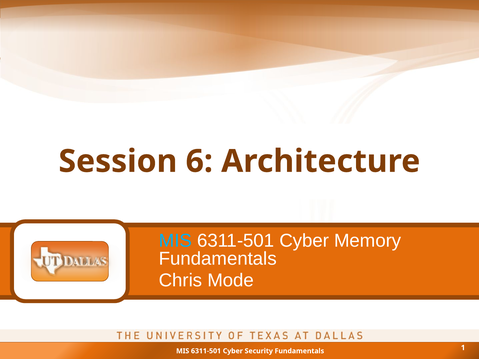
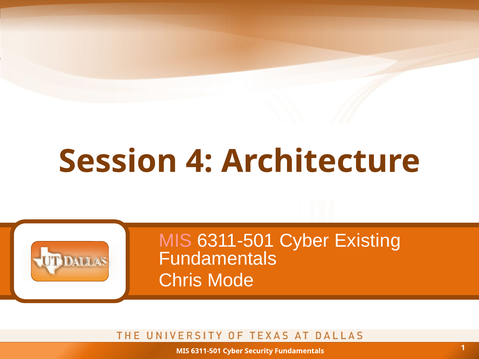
6: 6 -> 4 (199, 161)
MIS colour: light blue -> pink (175, 241)
Memory: Memory -> Existing (368, 241)
